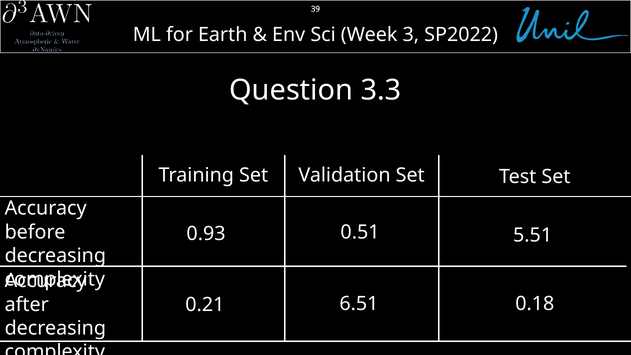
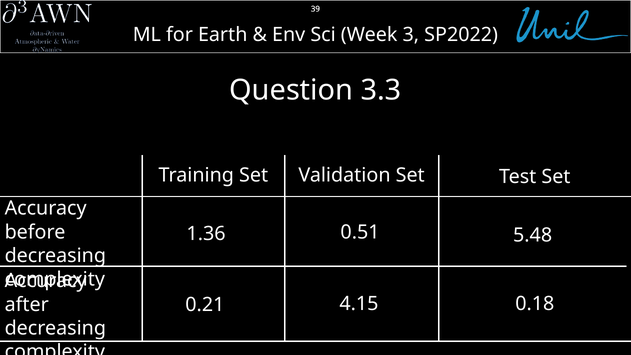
0.93: 0.93 -> 1.36 (206, 234)
5.51: 5.51 -> 5.48 (533, 235)
6.51: 6.51 -> 4.15 (359, 304)
